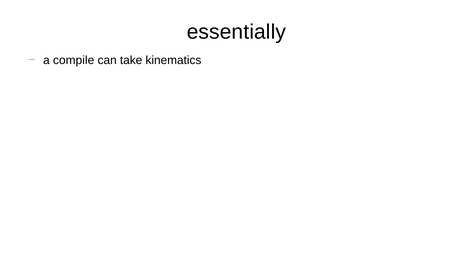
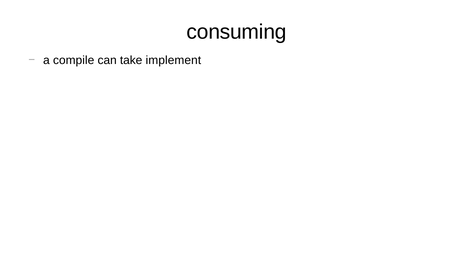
essentially: essentially -> consuming (237, 32)
kinematics: kinematics -> implement (173, 60)
